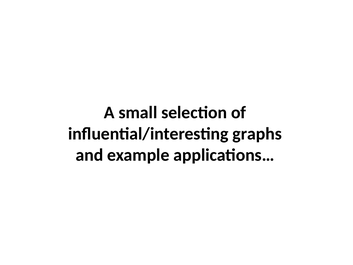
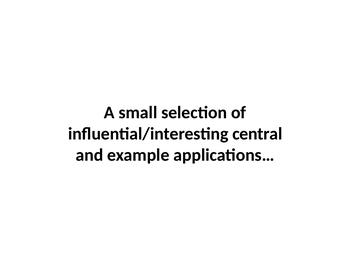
graphs: graphs -> central (257, 134)
